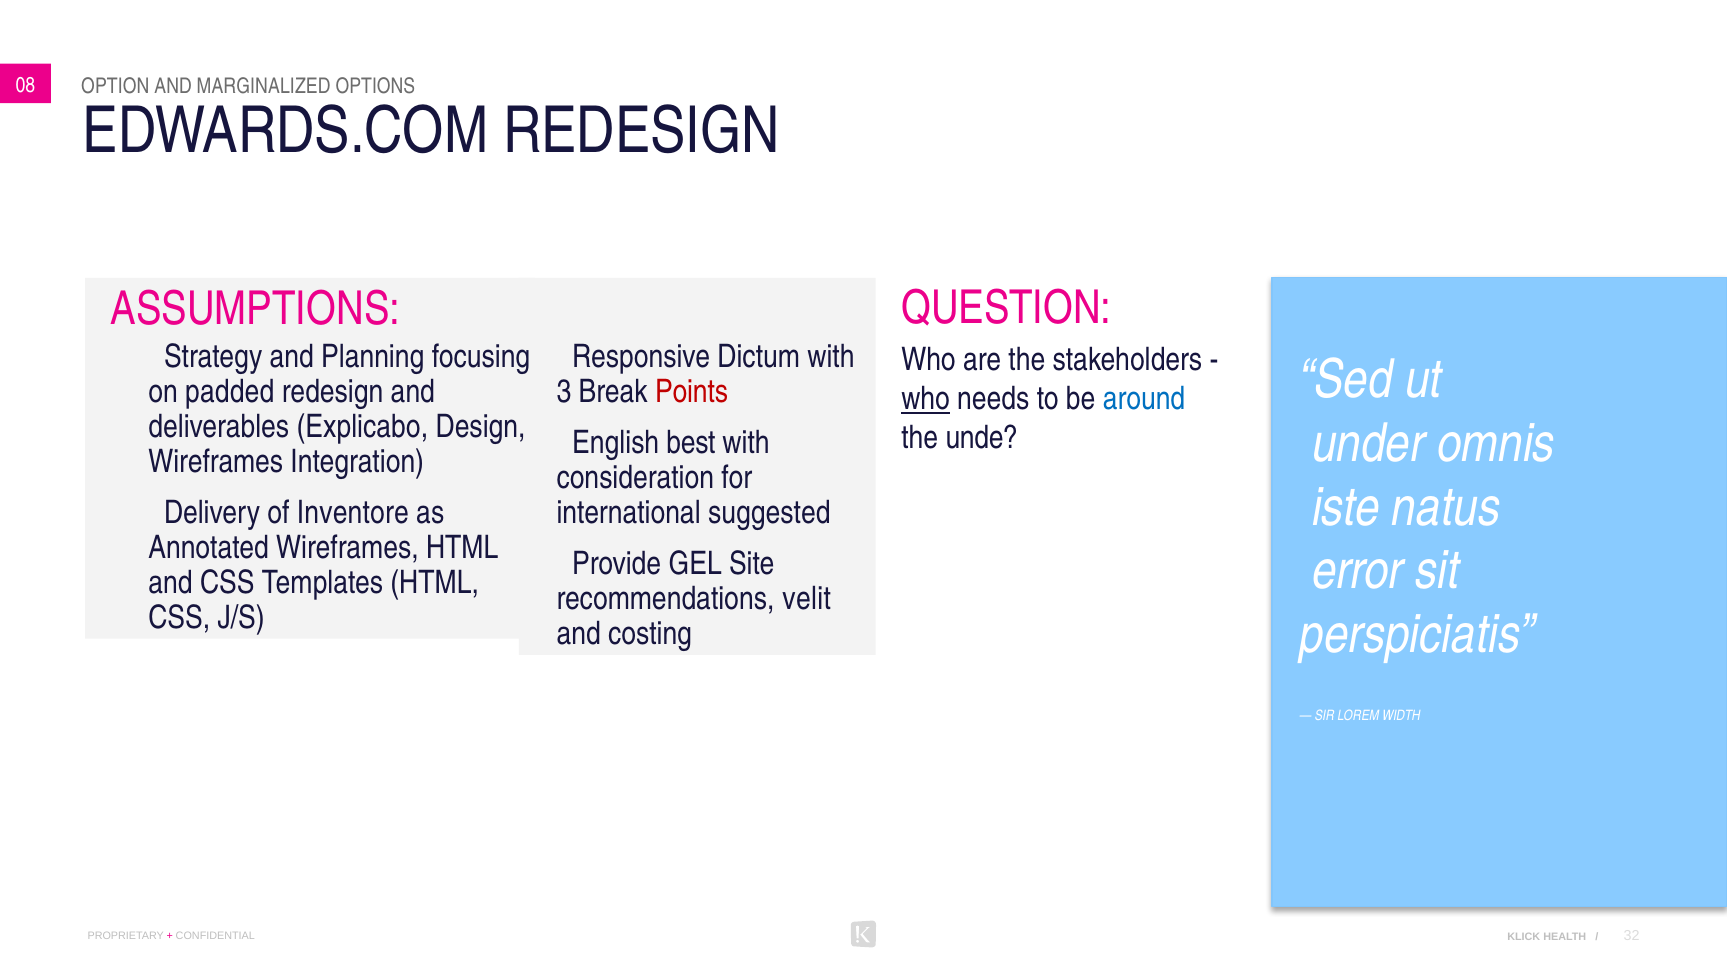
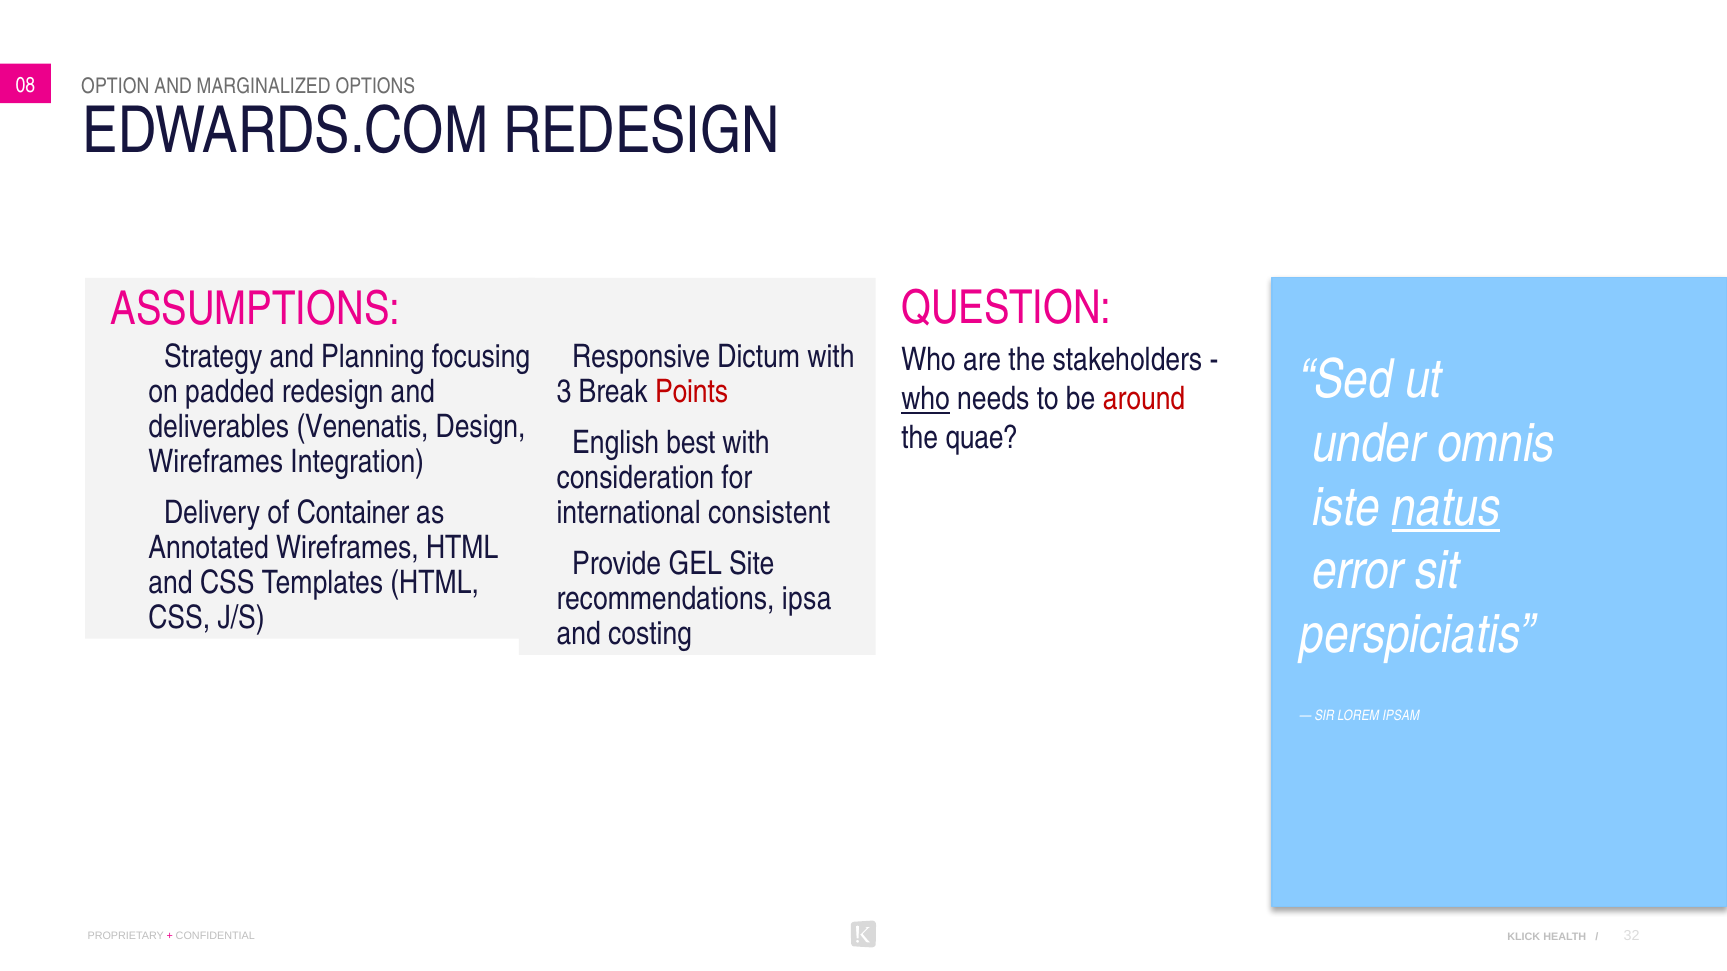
around colour: blue -> red (1144, 399)
Explicabo: Explicabo -> Venenatis (363, 427)
unde: unde -> quae (982, 438)
natus underline: none -> present (1446, 507)
Inventore: Inventore -> Container (353, 513)
suggested: suggested -> consistent (769, 513)
velit: velit -> ipsa (807, 599)
WIDTH: WIDTH -> IPSAM (1401, 716)
